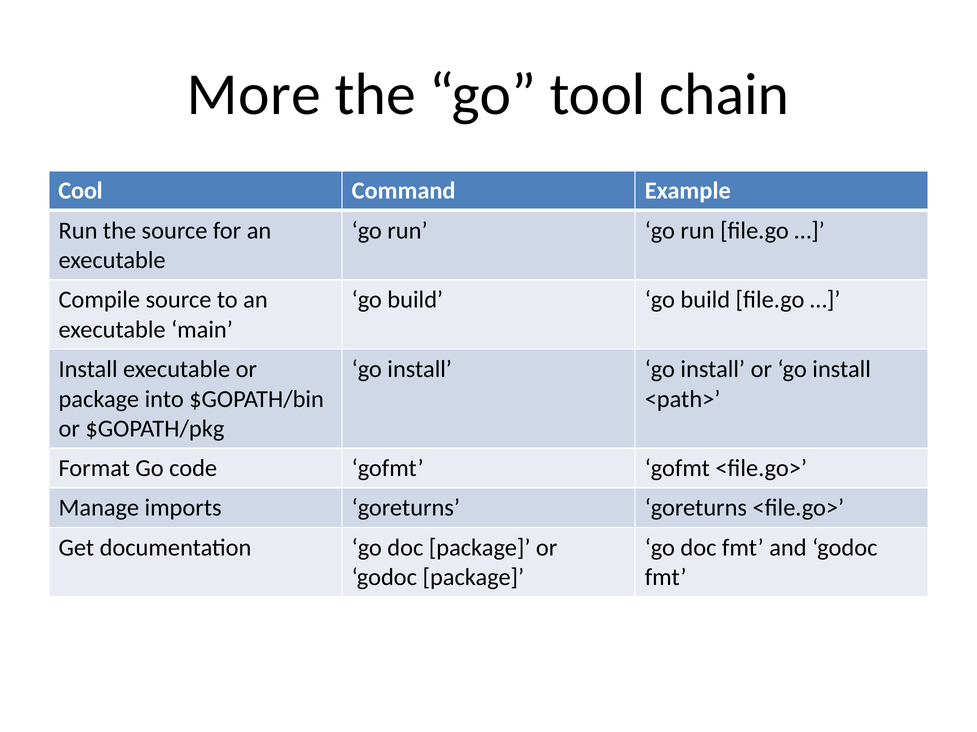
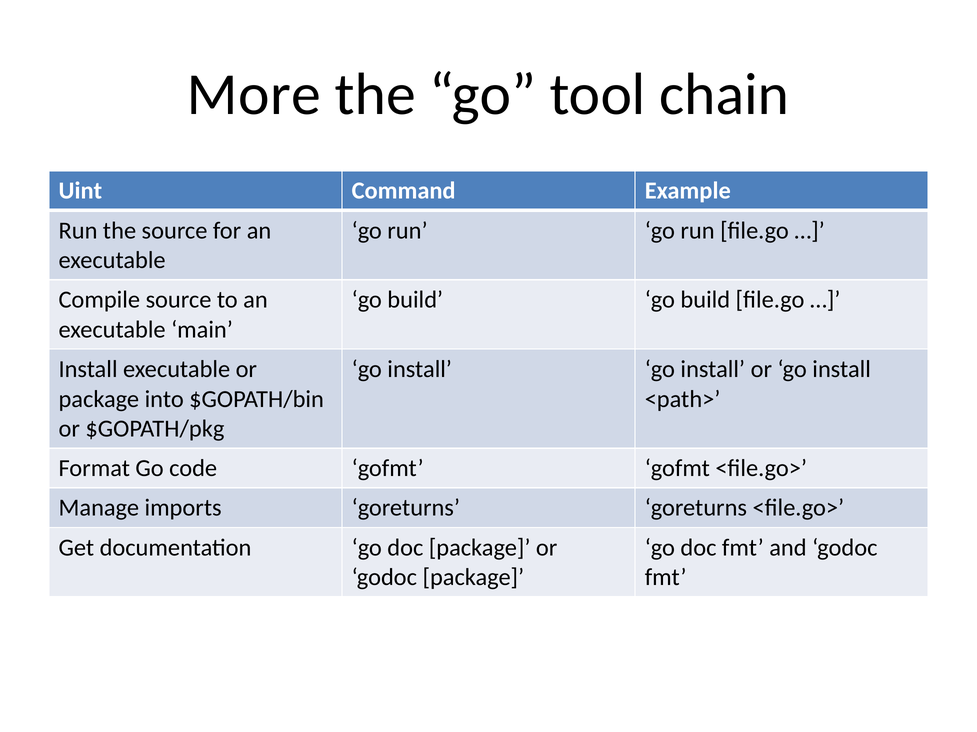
Cool: Cool -> Uint (80, 191)
